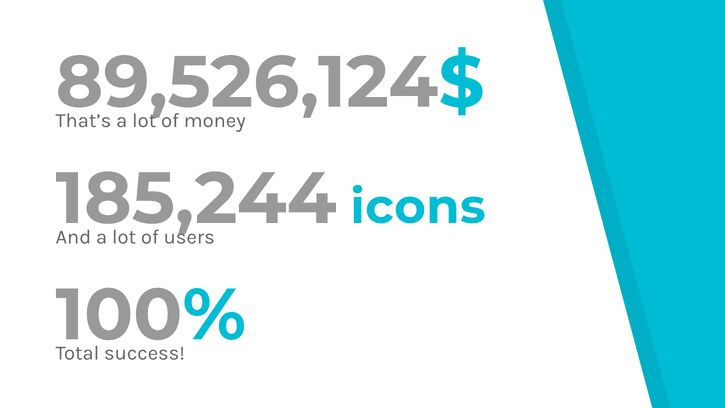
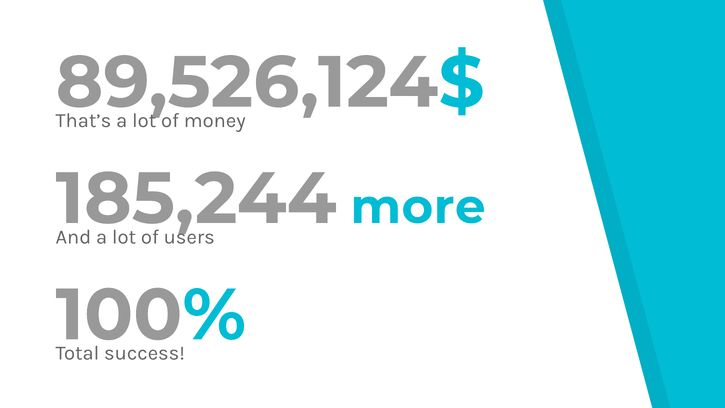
icons: icons -> more (418, 207)
